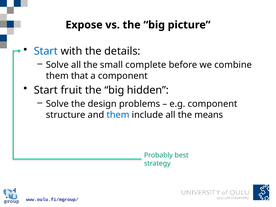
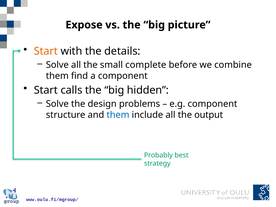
Start colour: blue -> orange (46, 51)
that: that -> find (80, 76)
fruit: fruit -> calls (71, 90)
means: means -> output (209, 115)
